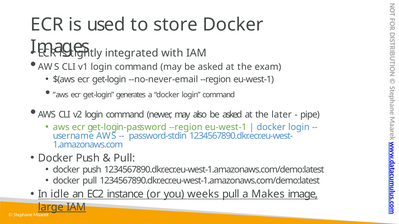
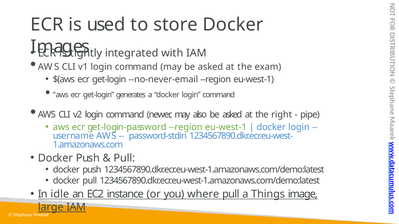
later: later -> right (282, 115)
weeks: weeks -> where (203, 194)
Makes: Makes -> Things (268, 194)
